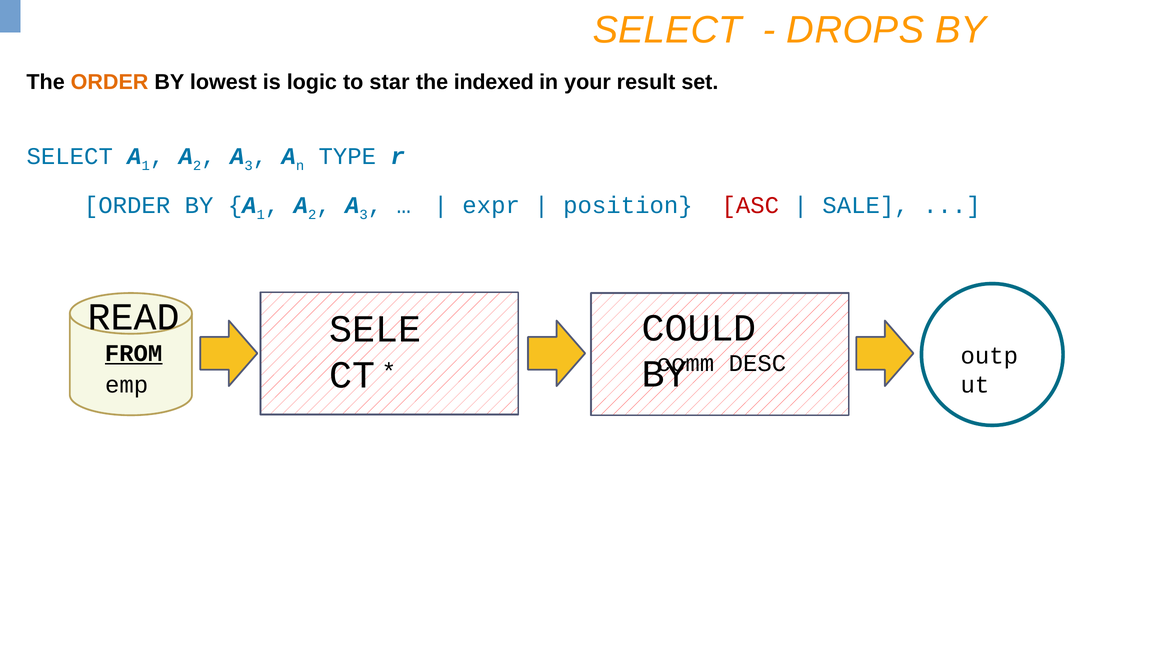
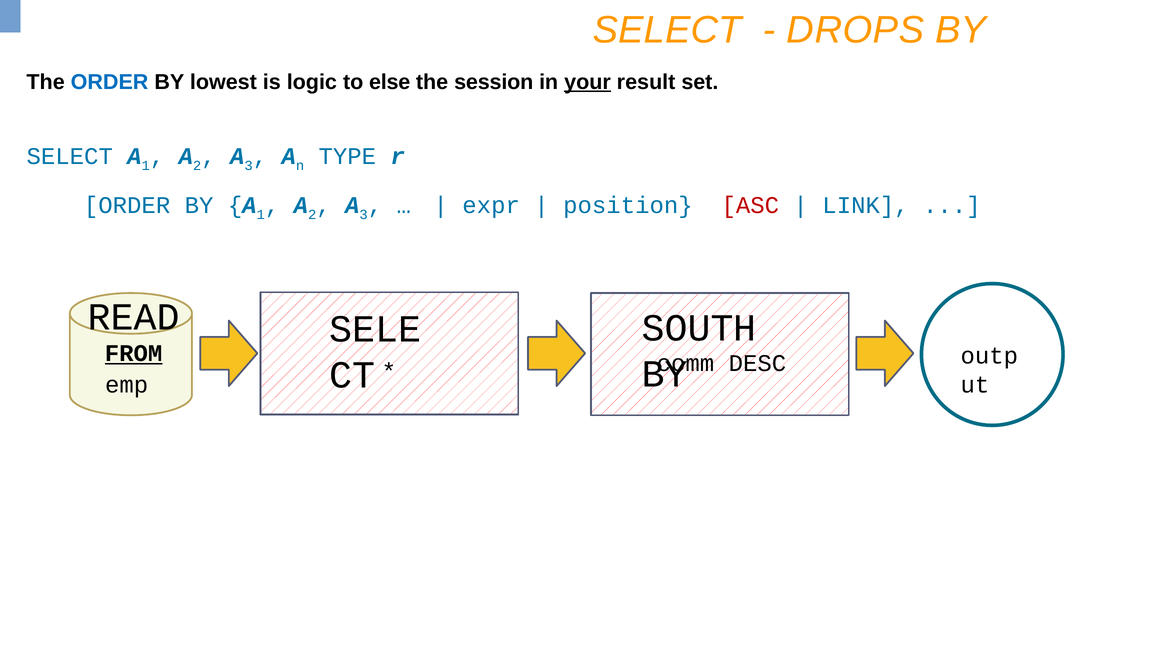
ORDER colour: orange -> blue (110, 82)
star: star -> else (390, 82)
indexed: indexed -> session (494, 82)
your underline: none -> present (587, 82)
SALE: SALE -> LINK (866, 205)
COULD: COULD -> SOUTH (699, 328)
